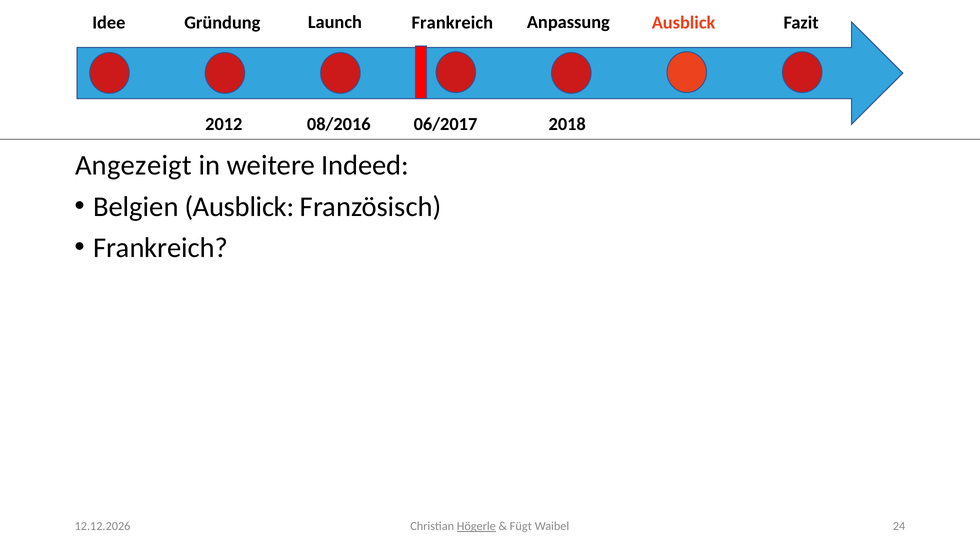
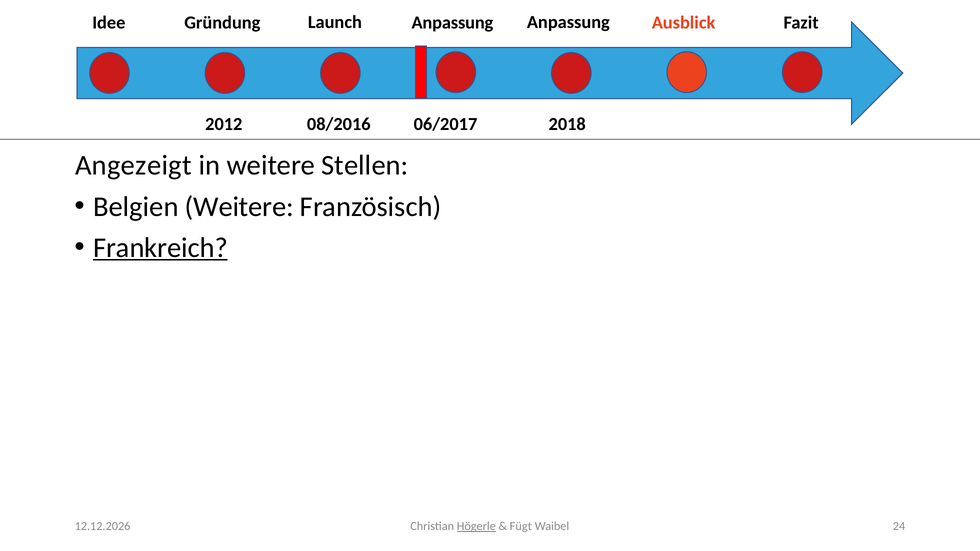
Frankreich: Frankreich -> Anpassung (452, 23)
Indeed: Indeed -> Stellen (365, 166)
Belgien Ausblick: Ausblick -> Weitere (239, 207)
Frankreich underline: none -> present (160, 248)
